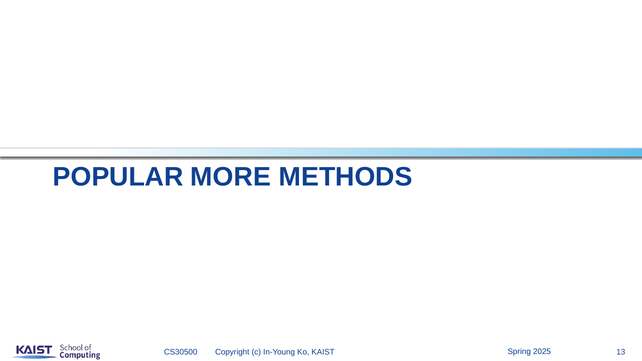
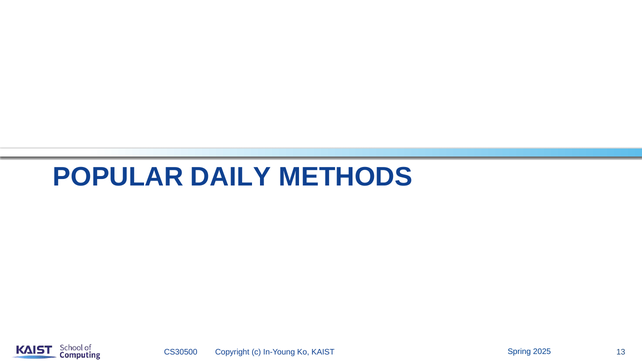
MORE: MORE -> DAILY (231, 177)
